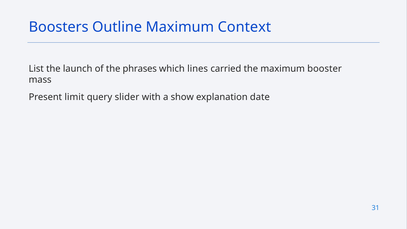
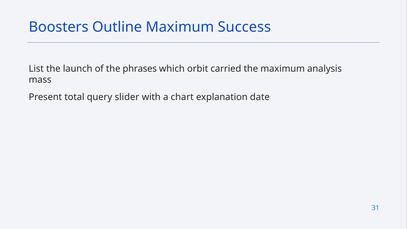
Context: Context -> Success (244, 27)
lines: lines -> orbit (198, 69)
booster: booster -> analysis (325, 69)
limit: limit -> total (74, 97)
show: show -> chart (182, 97)
